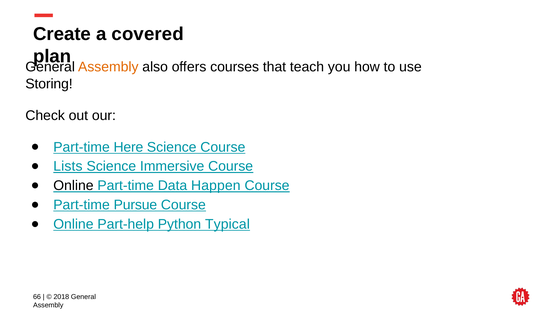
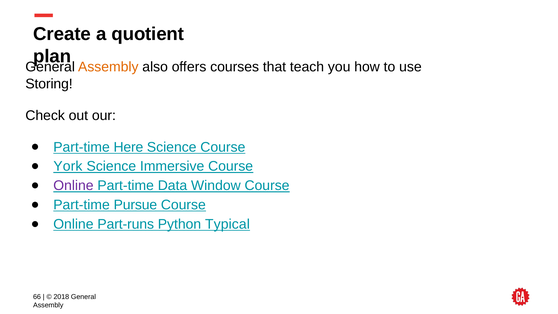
covered: covered -> quotient (148, 34)
Lists: Lists -> York (68, 166)
Online colour: black -> purple (73, 186)
Happen: Happen -> Window (216, 186)
Part-help: Part-help -> Part-runs (126, 224)
